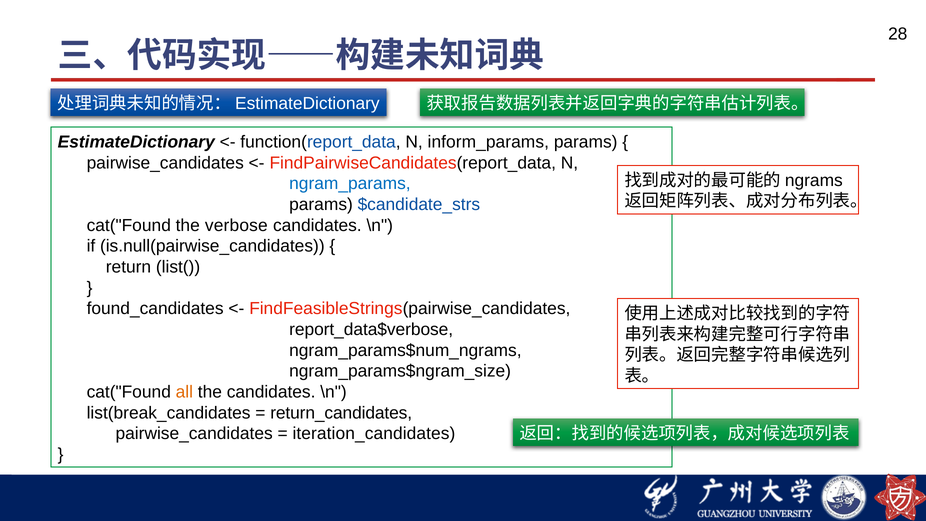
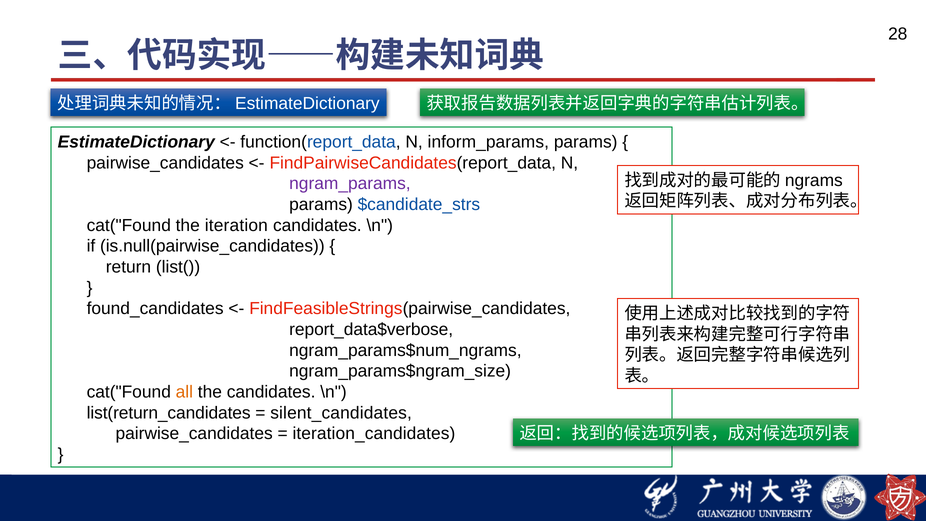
ngram_params colour: blue -> purple (350, 184)
verbose: verbose -> iteration (236, 225)
list(break_candidates: list(break_candidates -> list(return_candidates (169, 413)
return_candidates: return_candidates -> silent_candidates (341, 413)
